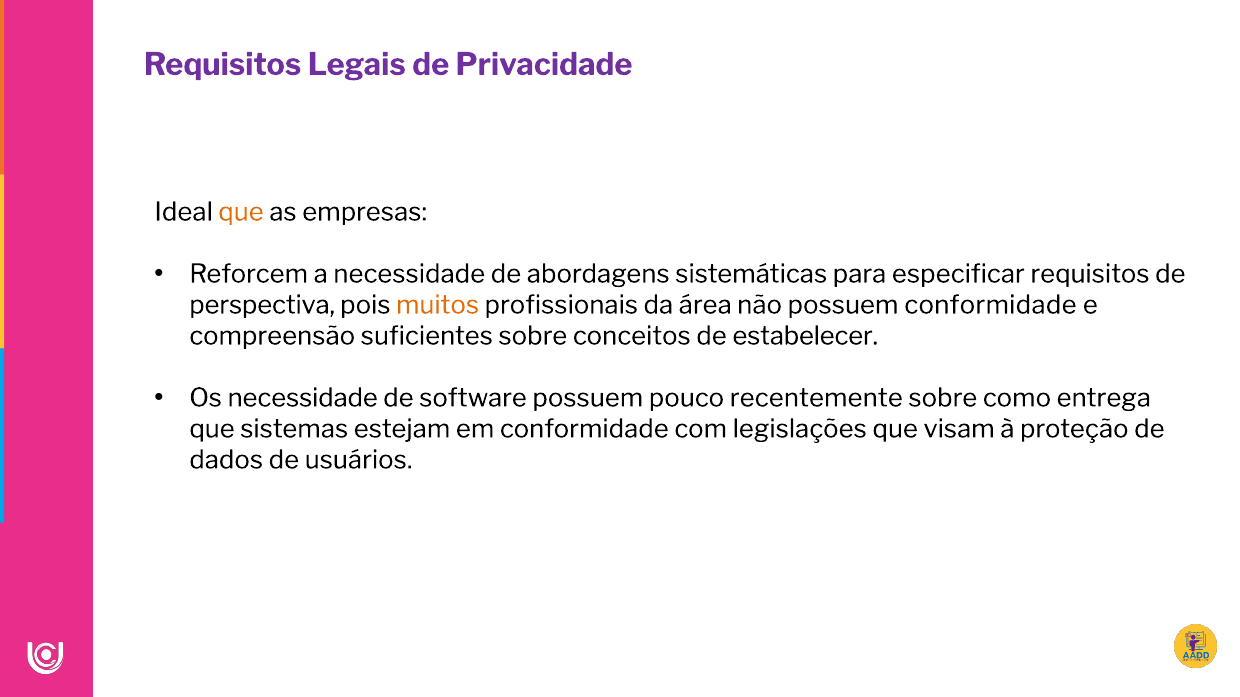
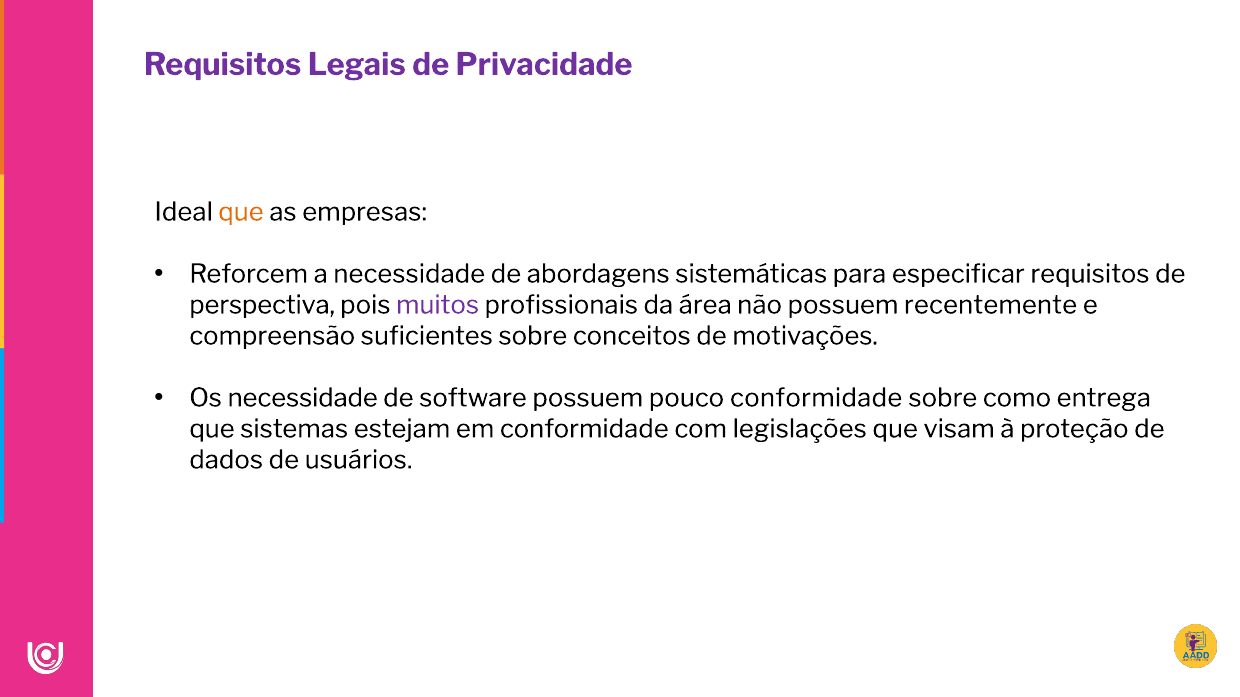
muitos colour: orange -> purple (438, 305)
possuem conformidade: conformidade -> recentemente (991, 305)
estabelecer: estabelecer -> motivações (805, 336)
pouco recentemente: recentemente -> conformidade (816, 398)
